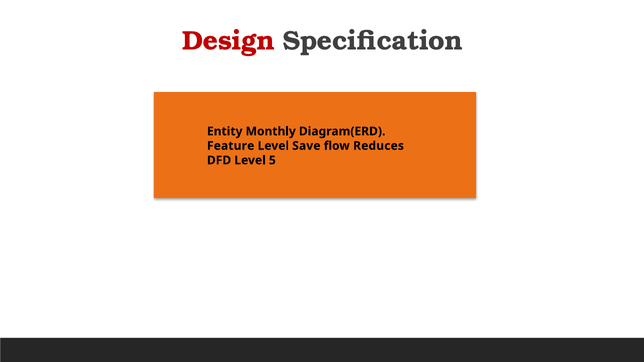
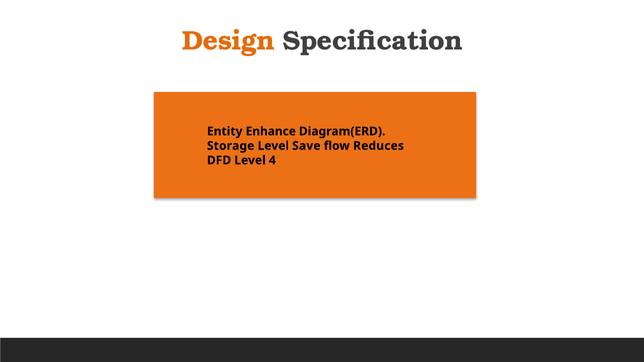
Design colour: red -> orange (228, 41)
Monthly: Monthly -> Enhance (271, 131)
Feature: Feature -> Storage (231, 146)
5: 5 -> 4 (272, 160)
